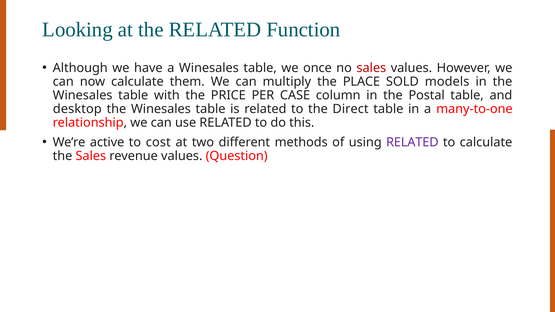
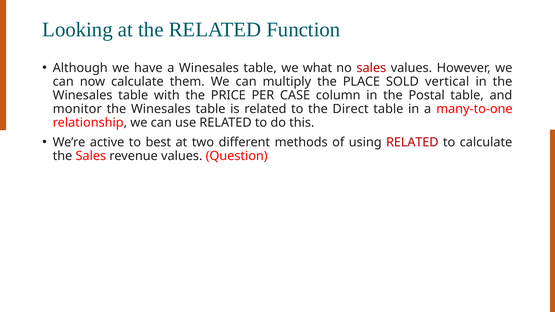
once: once -> what (317, 68)
models: models -> vertical (447, 82)
desktop: desktop -> monitor (77, 109)
cost: cost -> best (158, 142)
RELATED colour: purple -> red (412, 142)
